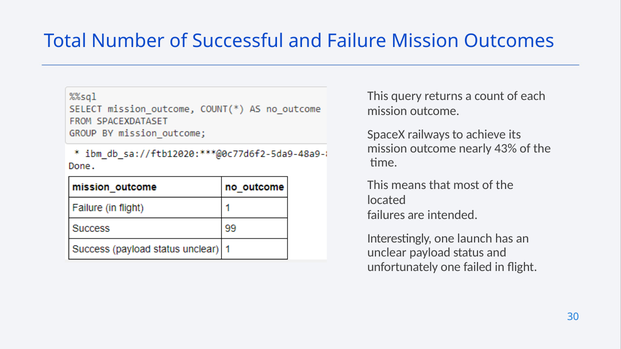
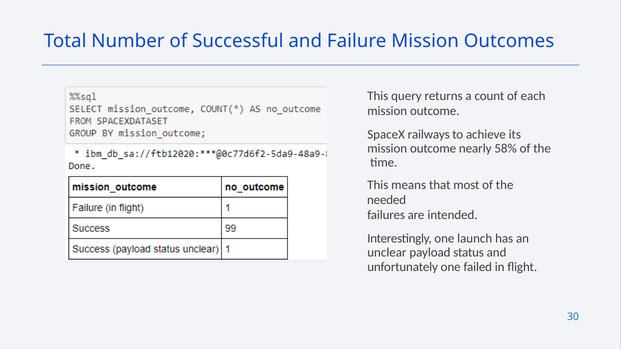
43%: 43% -> 58% (506, 149)
located: located -> needed (387, 200)
